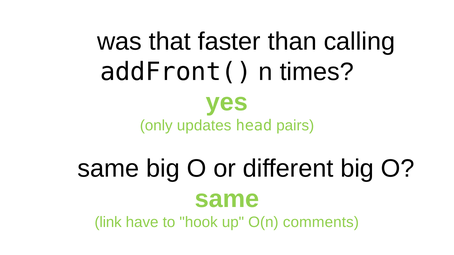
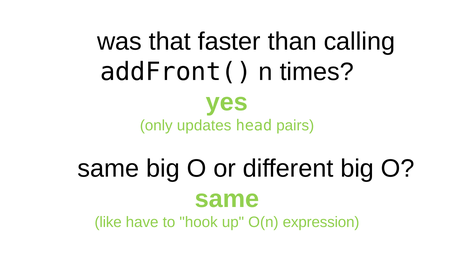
link: link -> like (108, 223)
comments: comments -> expression (321, 223)
